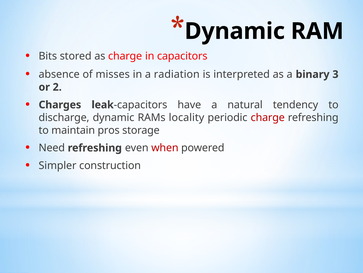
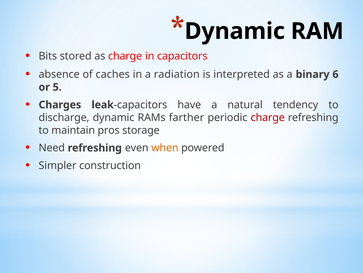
misses: misses -> caches (113, 74)
3: 3 -> 6 (335, 74)
2: 2 -> 5 (57, 87)
locality: locality -> farther (186, 117)
when colour: red -> orange (165, 148)
